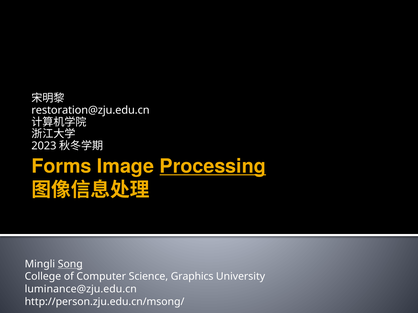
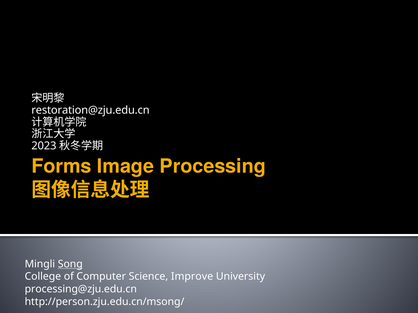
Processing underline: present -> none (213, 167)
Graphics: Graphics -> Improve (192, 277)
luminance@zju.edu.cn: luminance@zju.edu.cn -> processing@zju.edu.cn (81, 290)
